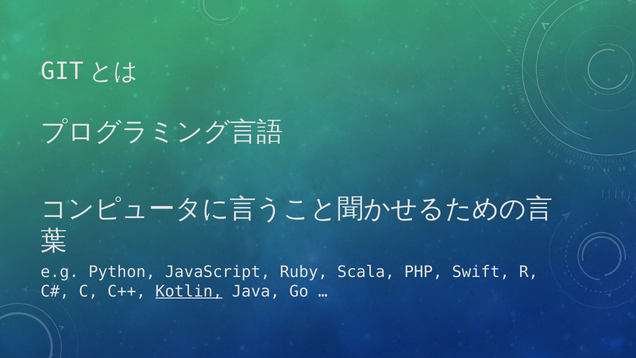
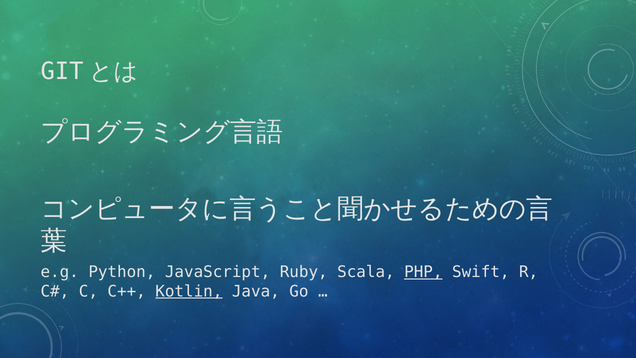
PHP underline: none -> present (423, 272)
